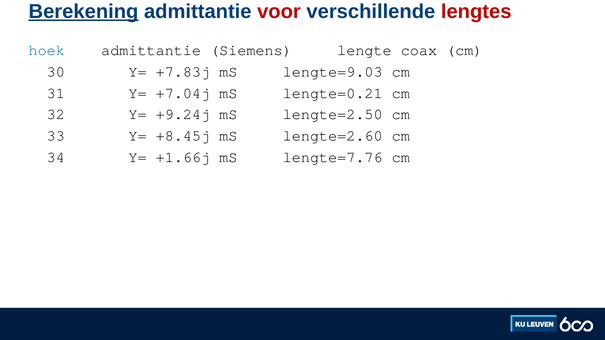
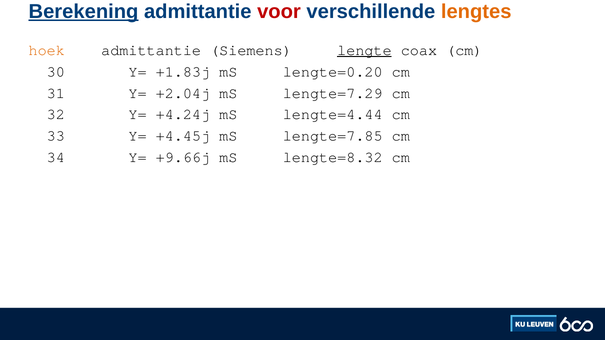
lengtes colour: red -> orange (476, 12)
hoek colour: blue -> orange (47, 50)
lengte underline: none -> present (364, 50)
+7.83j: +7.83j -> +1.83j (183, 72)
lengte=9.03: lengte=9.03 -> lengte=0.20 (333, 72)
+7.04j: +7.04j -> +2.04j (183, 93)
lengte=0.21: lengte=0.21 -> lengte=7.29 (333, 93)
+9.24j: +9.24j -> +4.24j (183, 115)
lengte=2.50: lengte=2.50 -> lengte=4.44 (333, 115)
+8.45j: +8.45j -> +4.45j (183, 136)
lengte=2.60: lengte=2.60 -> lengte=7.85 (333, 136)
+1.66j: +1.66j -> +9.66j (183, 157)
lengte=7.76: lengte=7.76 -> lengte=8.32 (333, 157)
